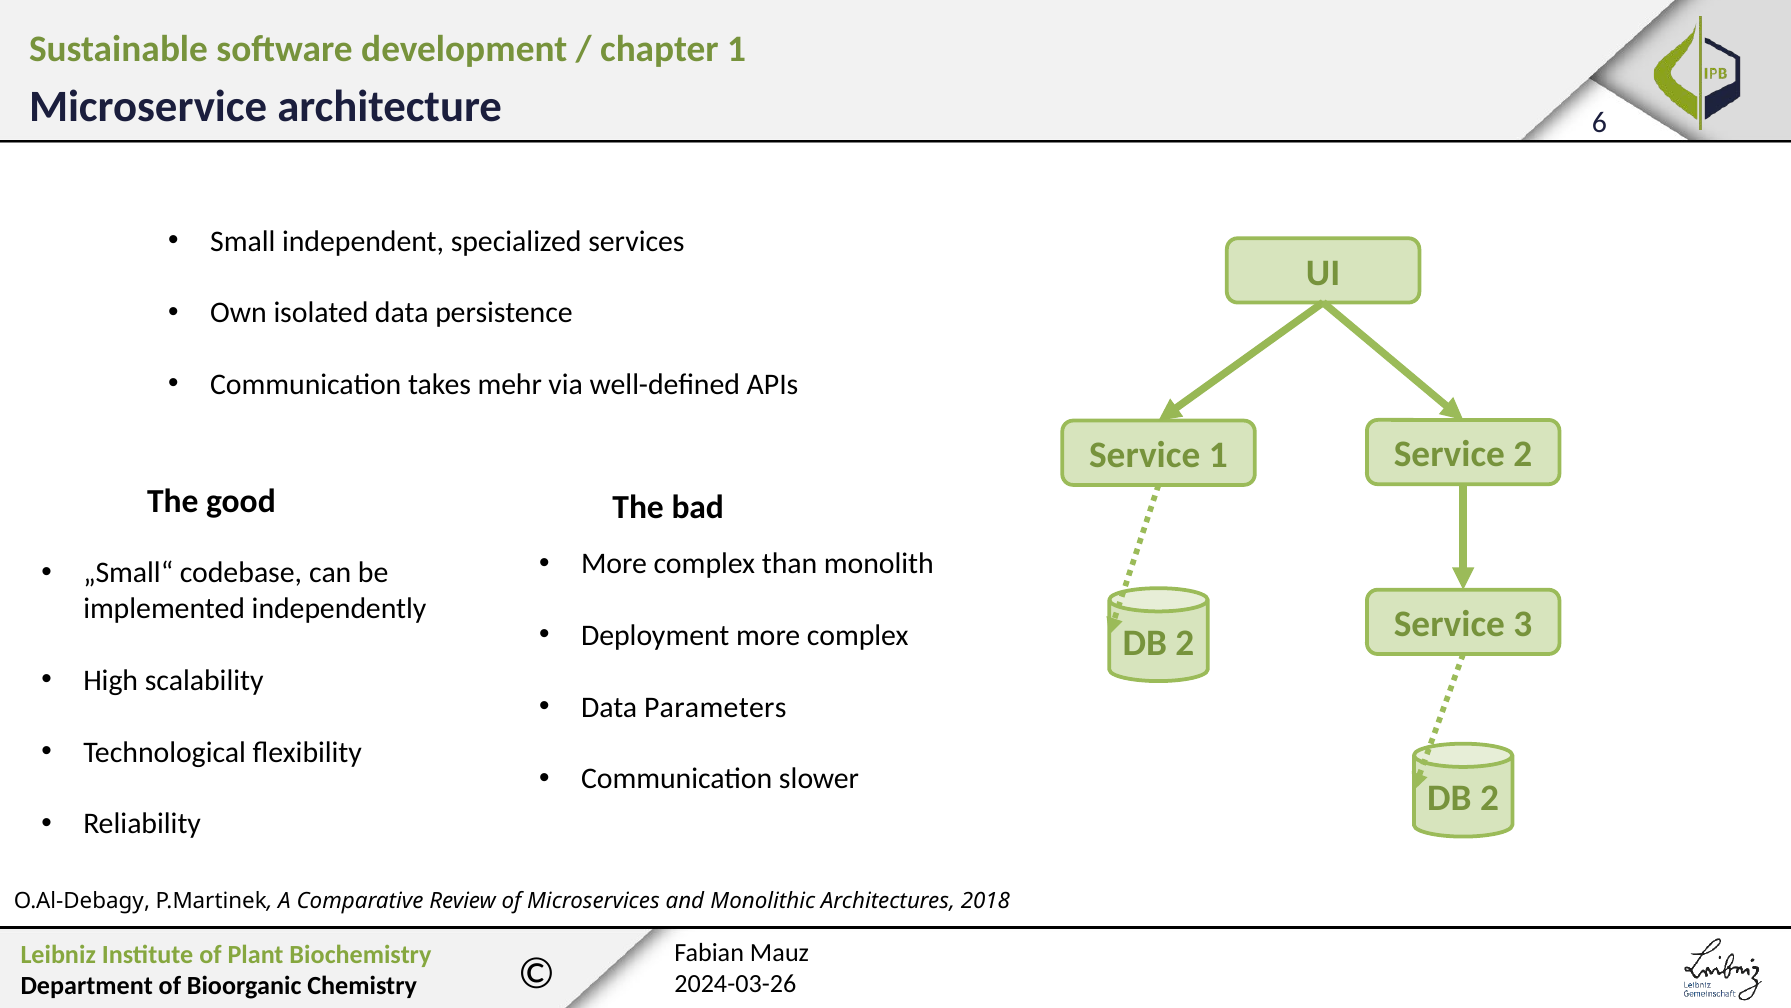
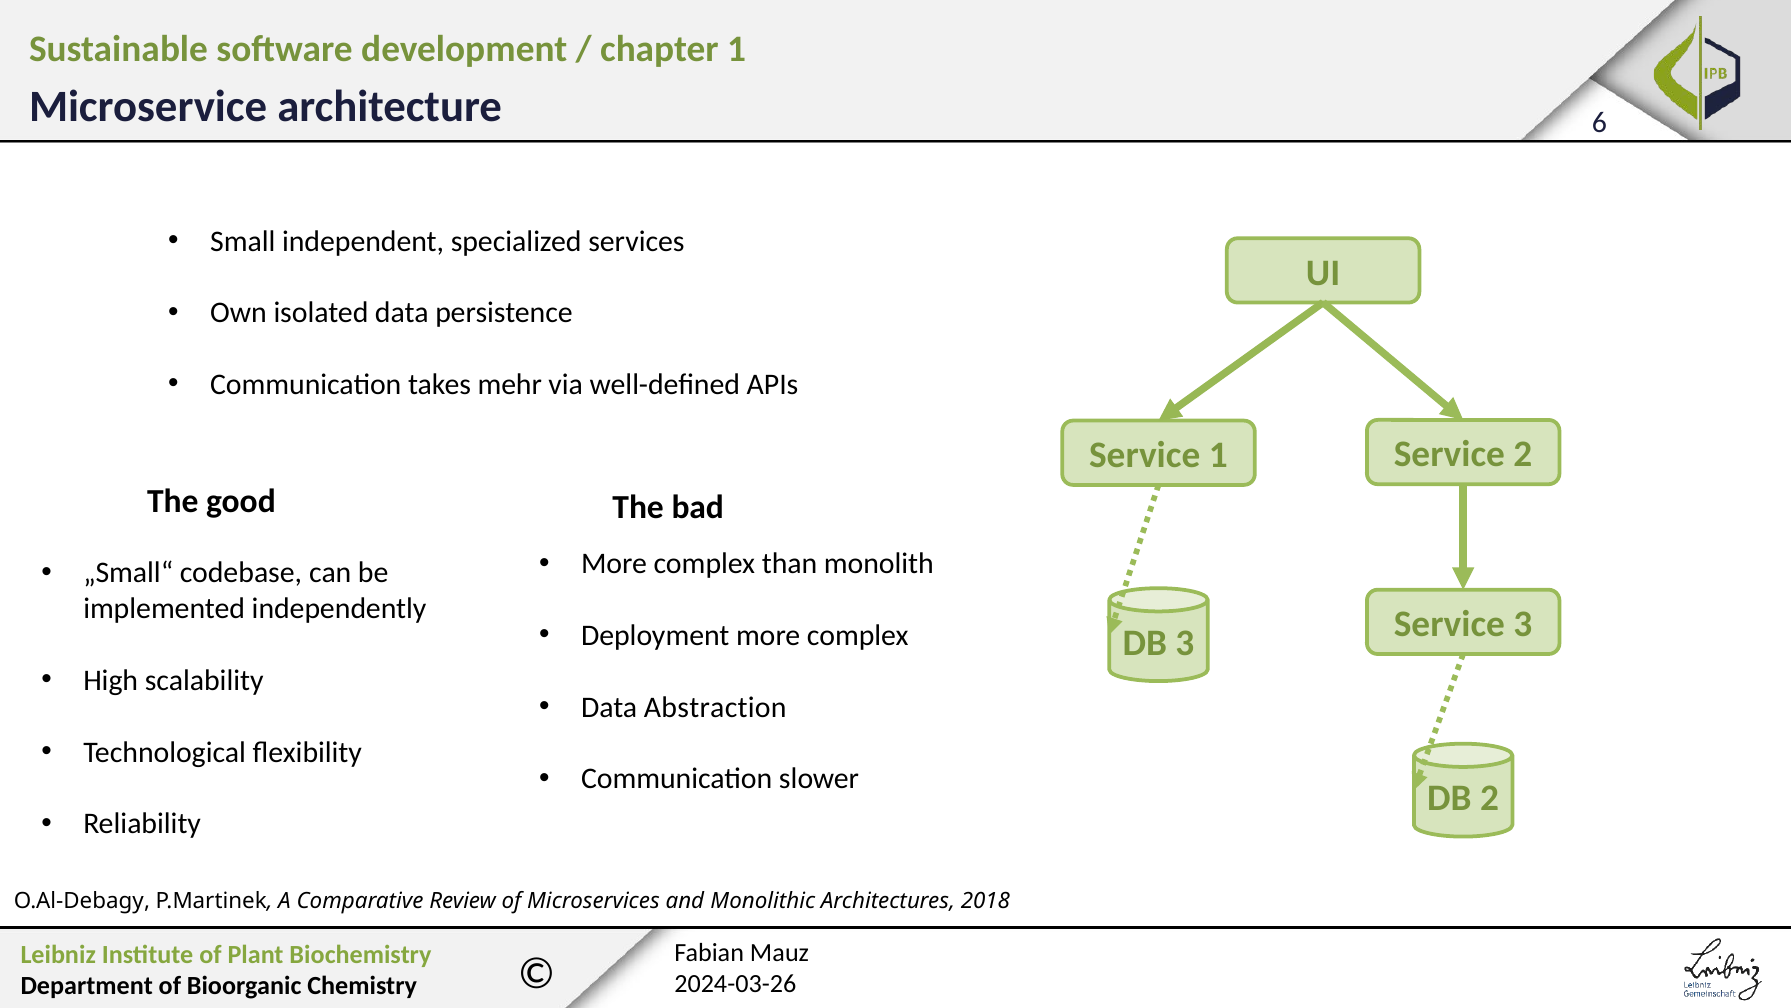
2: 2 -> 3 (1185, 643)
Parameters: Parameters -> Abstraction (715, 707)
